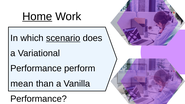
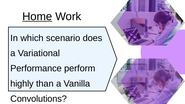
scenario underline: present -> none (63, 38)
mean: mean -> highly (22, 84)
Performance: Performance -> Convolutions (39, 99)
